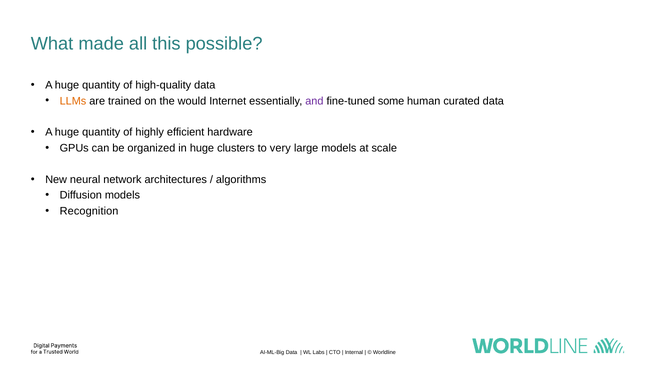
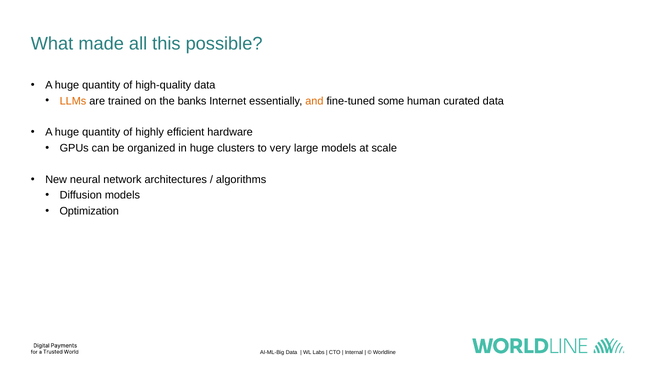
would: would -> banks (192, 101)
and colour: purple -> orange (314, 101)
Recognition: Recognition -> Optimization (89, 211)
